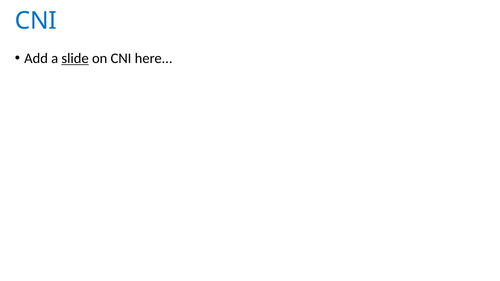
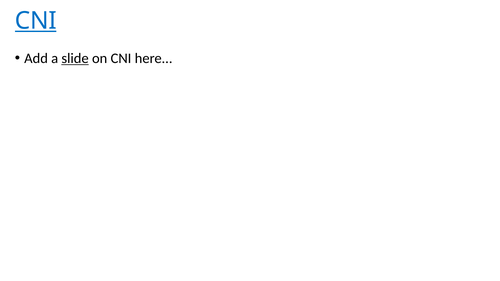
CNI underline: none -> present (36, 21)
